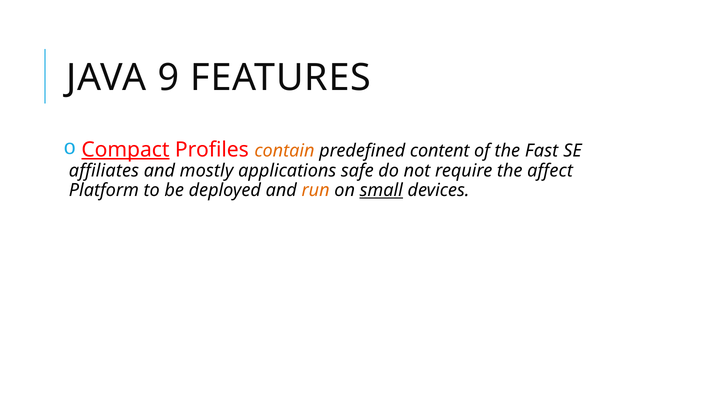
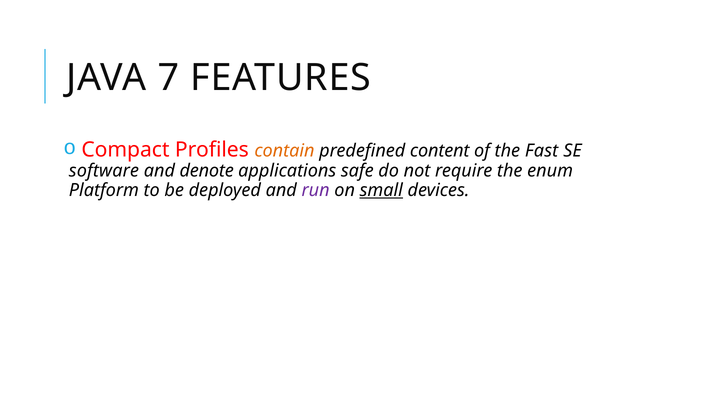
9: 9 -> 7 (168, 78)
Compact underline: present -> none (125, 150)
affiliates: affiliates -> software (104, 171)
mostly: mostly -> denote (207, 171)
affect: affect -> enum (550, 171)
run colour: orange -> purple (316, 190)
